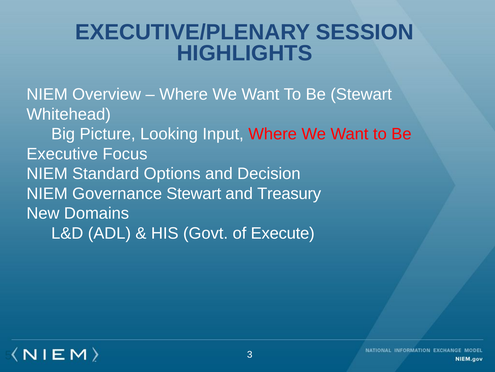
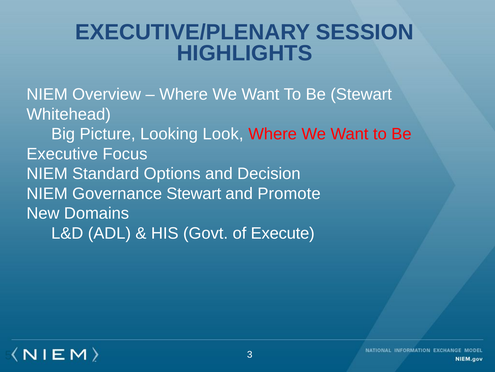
Input: Input -> Look (223, 134)
Treasury: Treasury -> Promote (289, 193)
